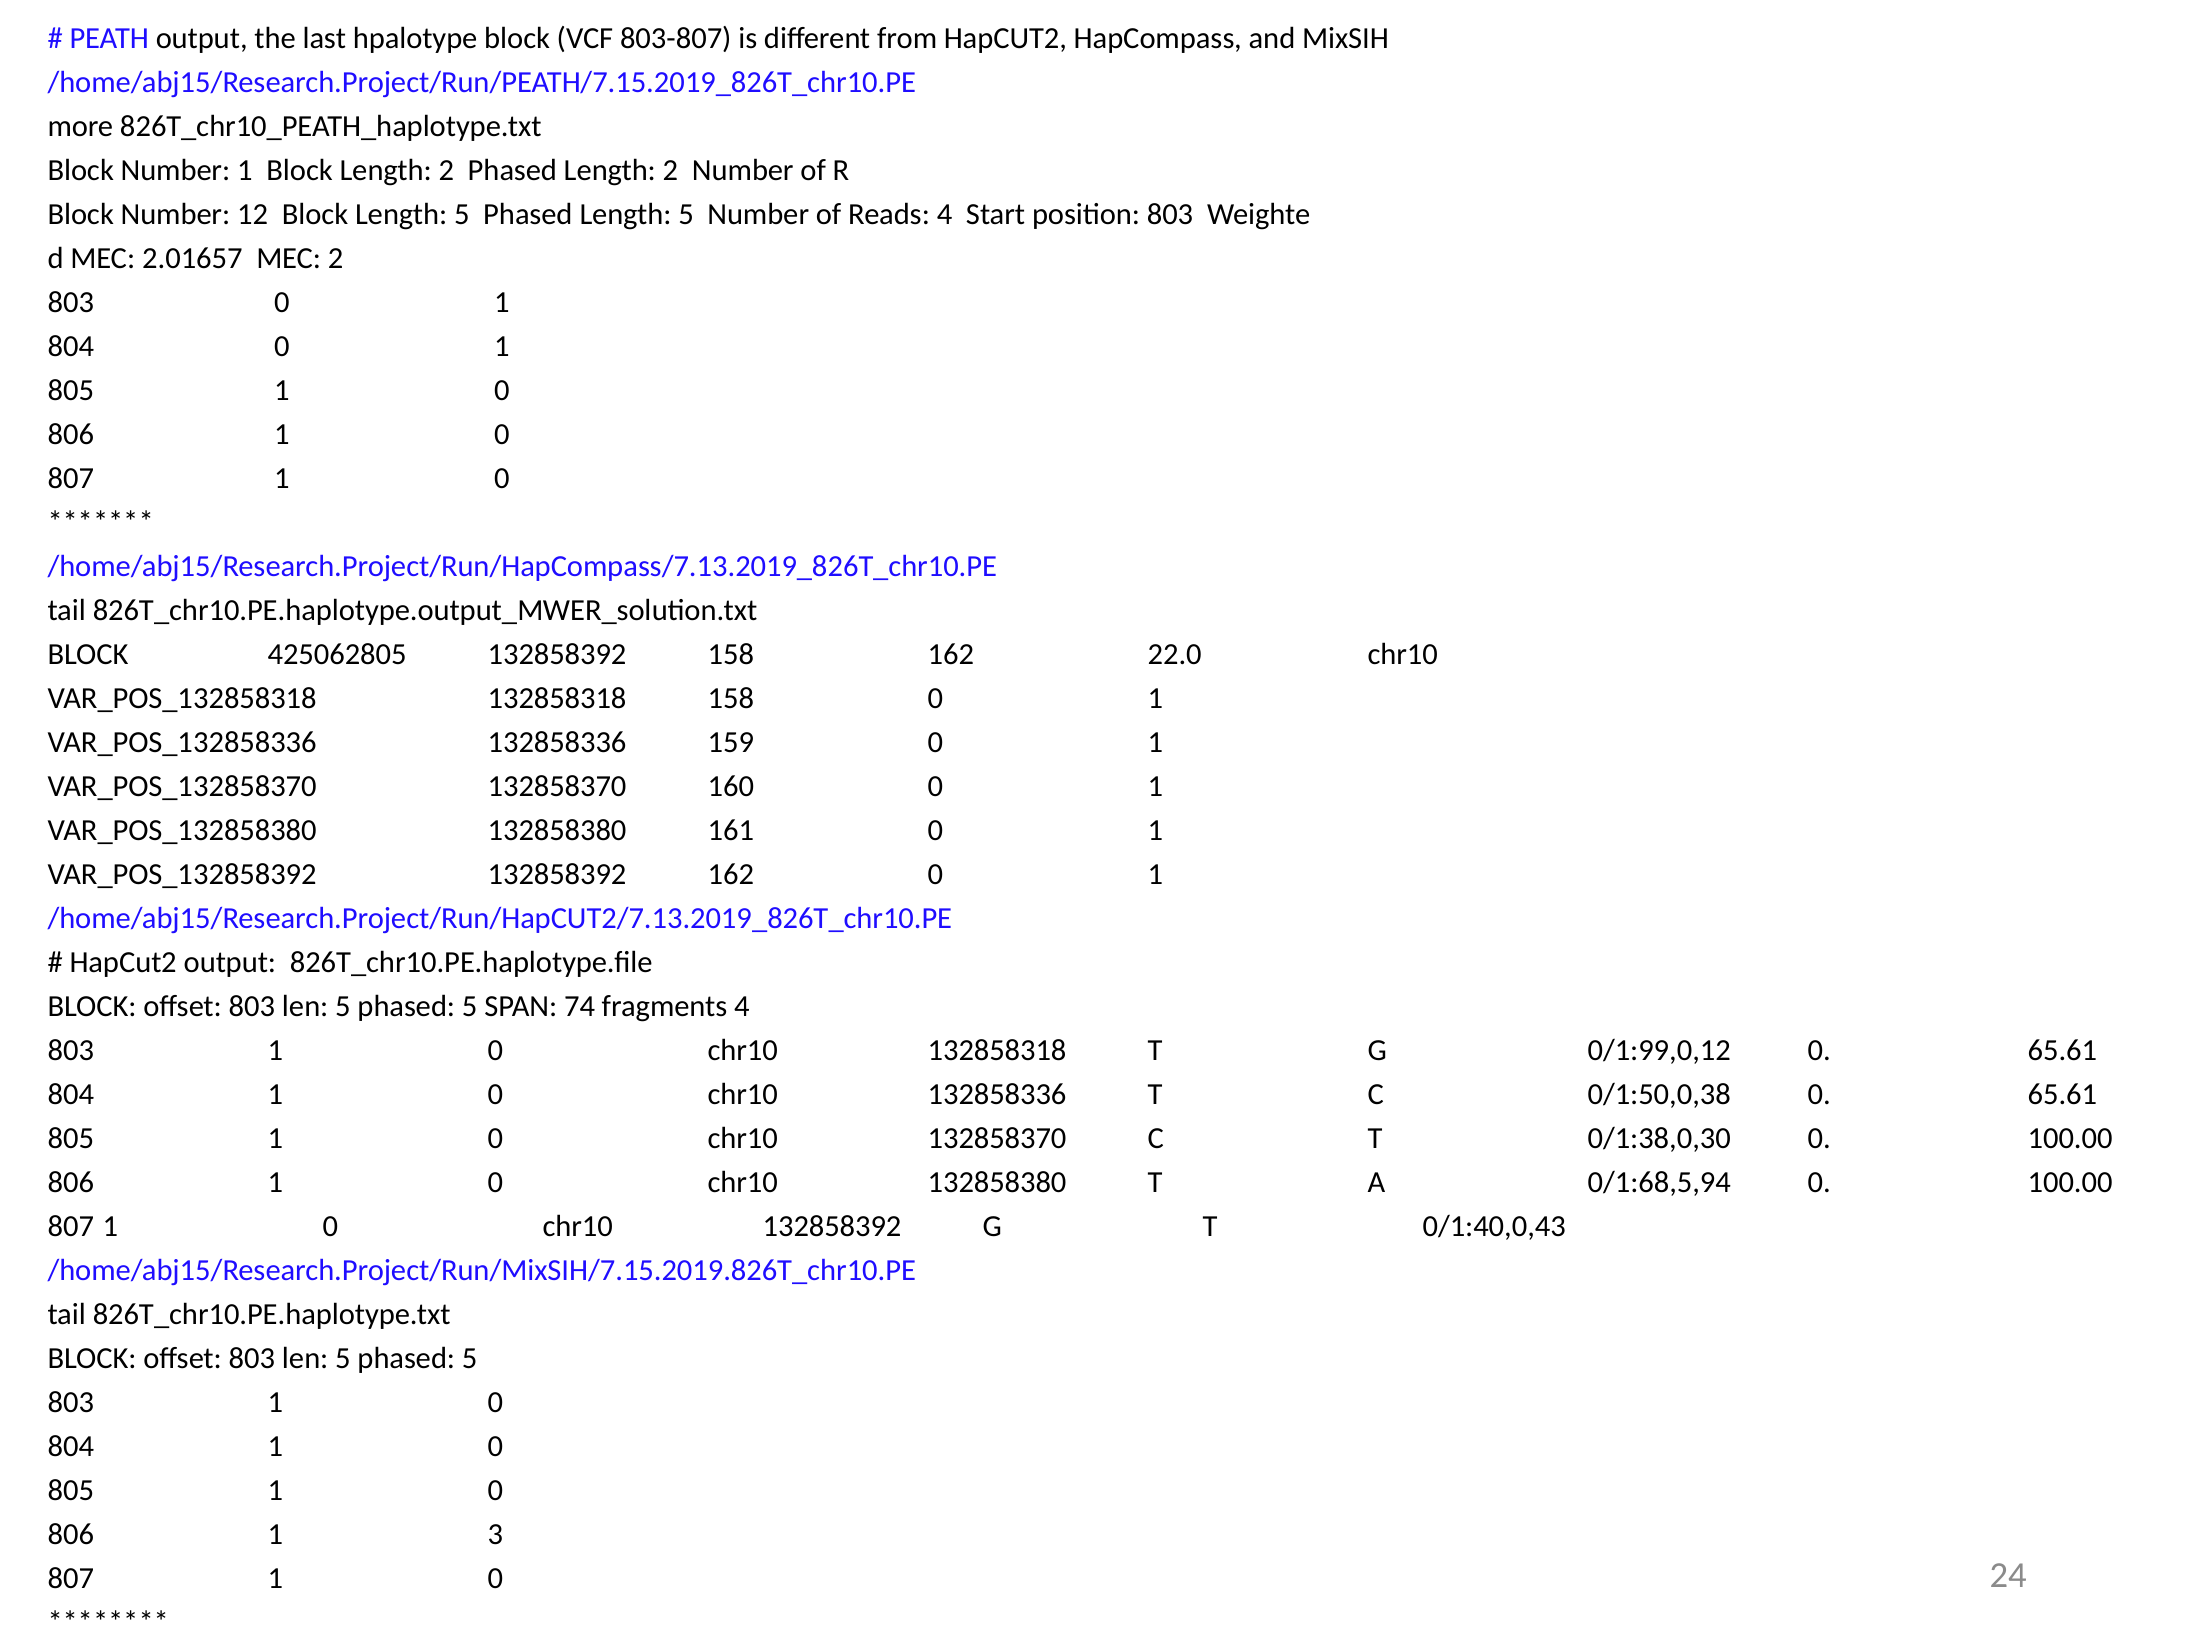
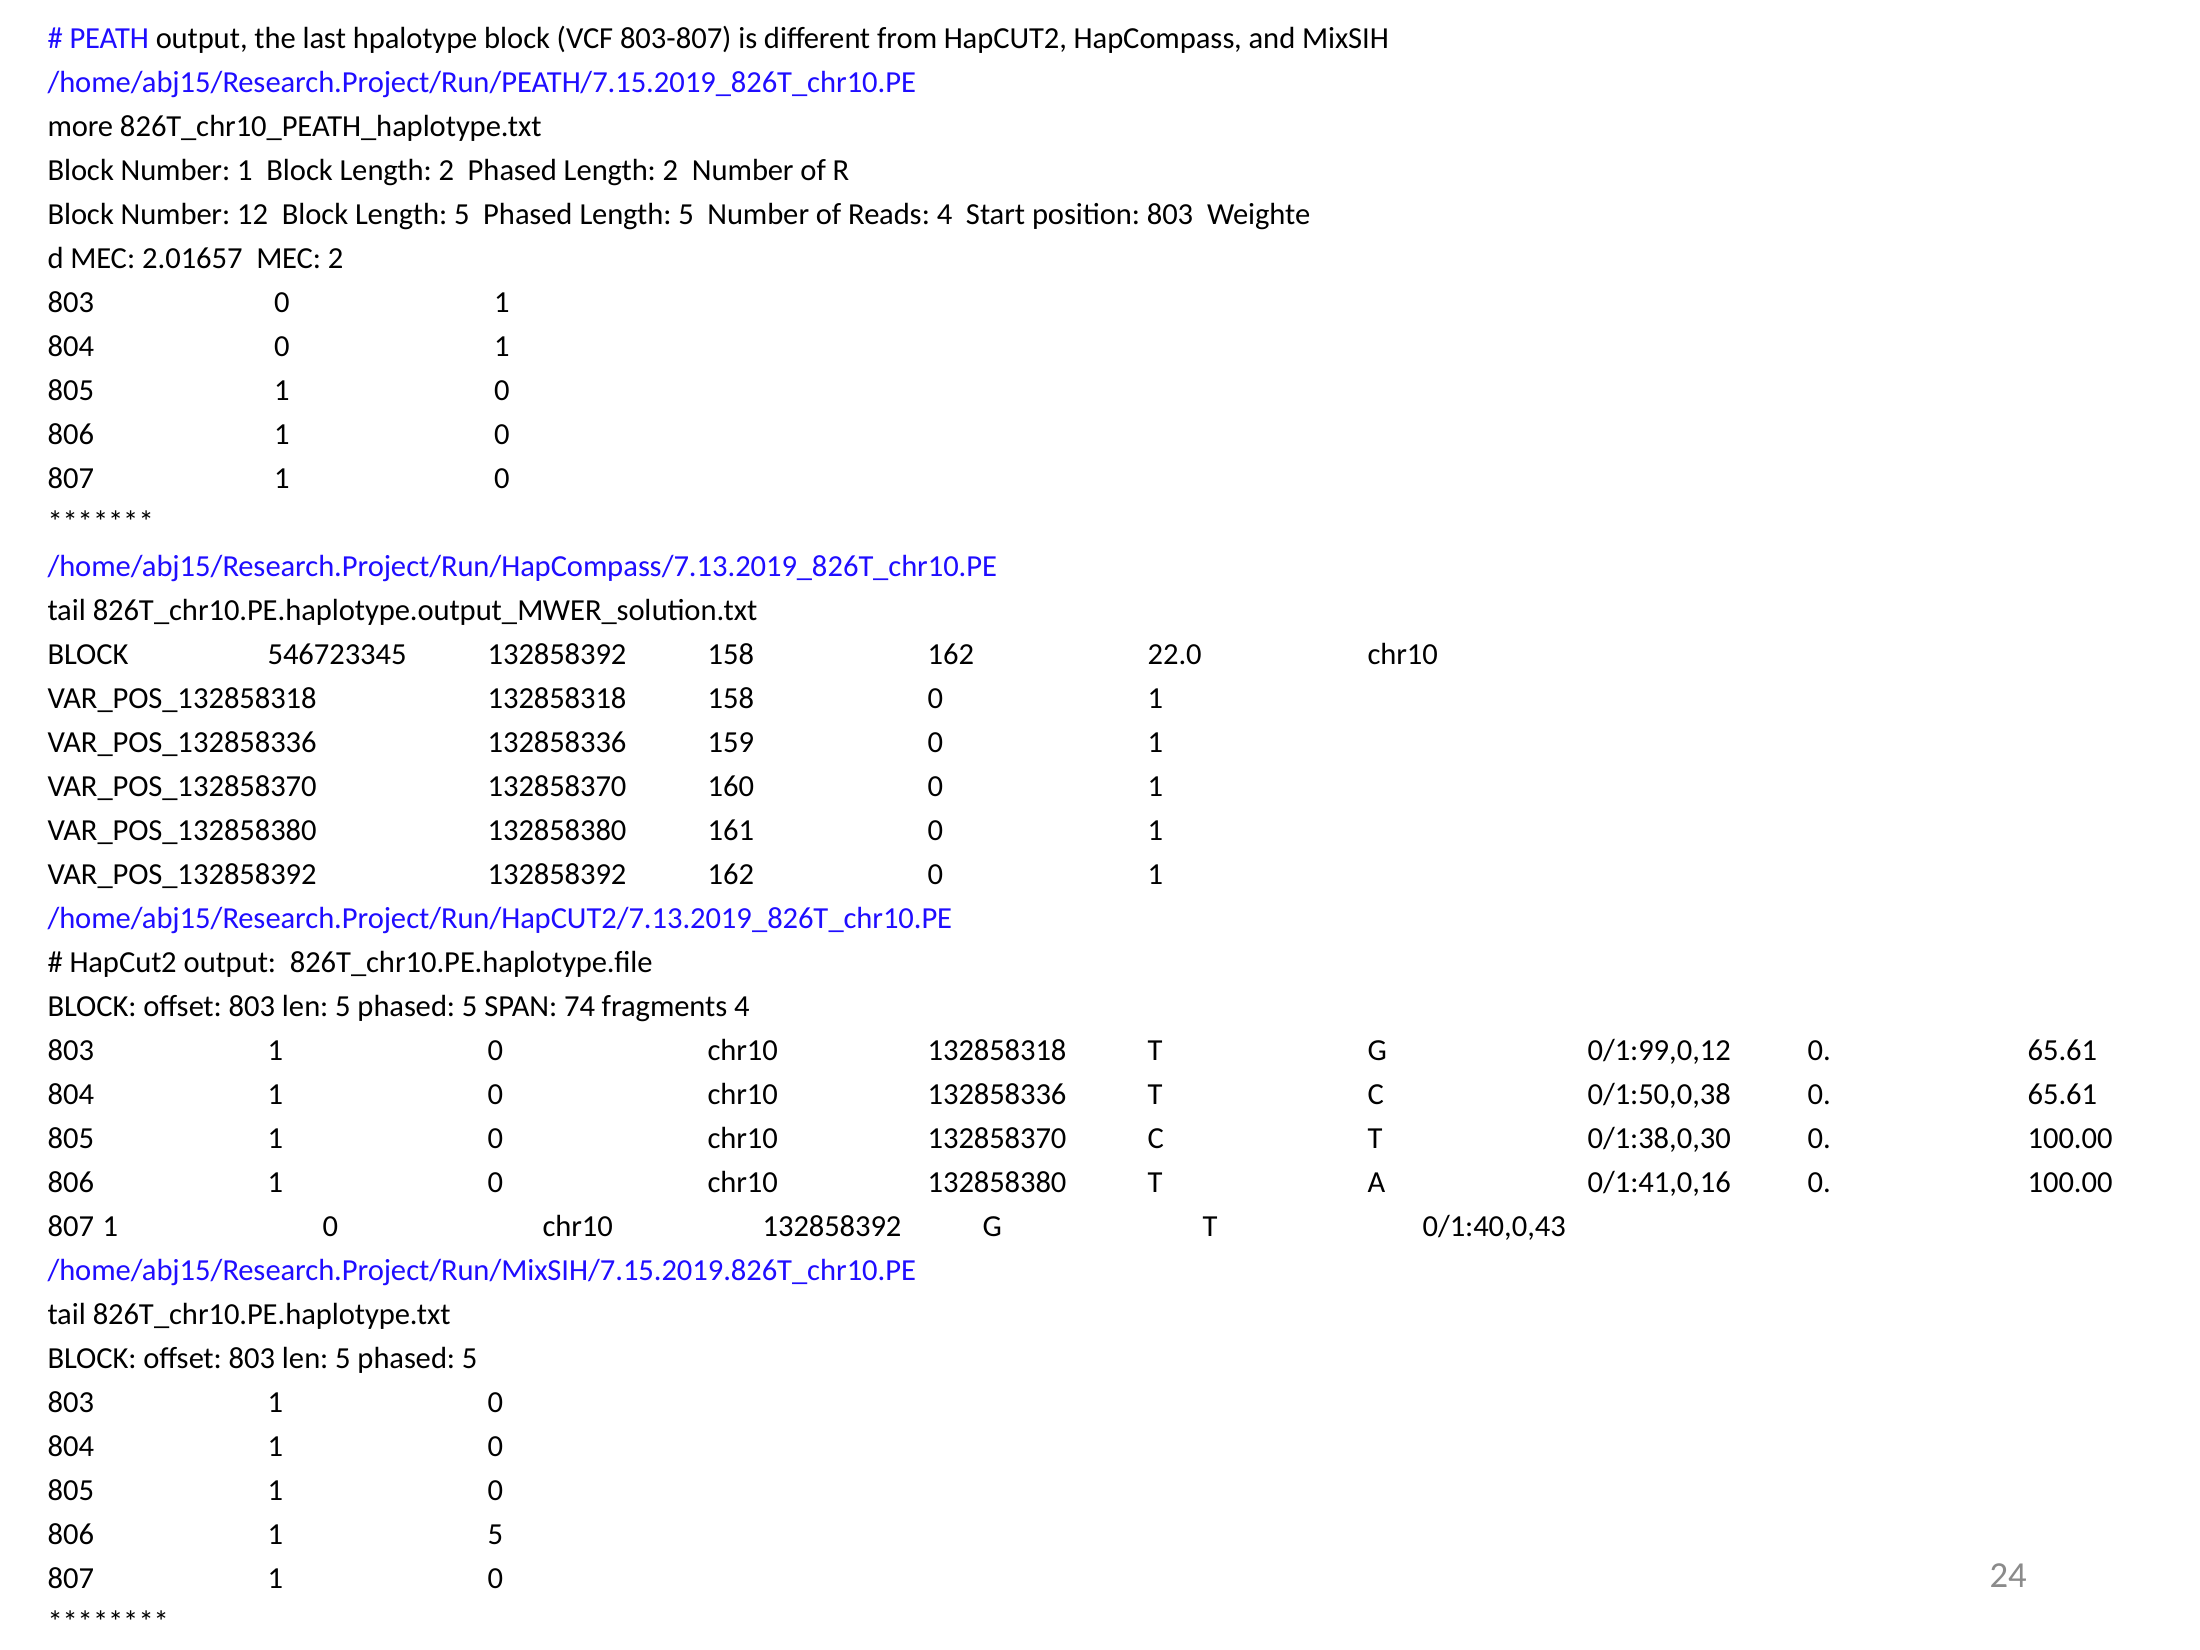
425062805: 425062805 -> 546723345 (337, 655)
0/1:68,5,94: 0/1:68,5,94 -> 0/1:41,0,16 (1659, 1183)
1 3: 3 -> 5 (495, 1535)
